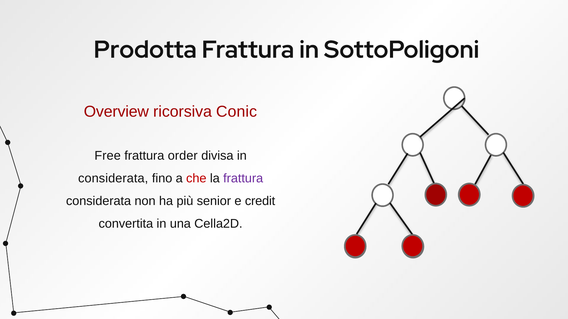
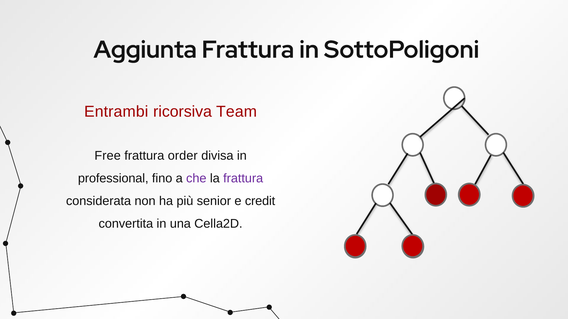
Prodotta: Prodotta -> Aggiunta (145, 50)
Overview: Overview -> Entrambi (116, 112)
Conic: Conic -> Team (237, 112)
considerata: considerata -> professional (113, 179)
che colour: red -> purple (196, 179)
